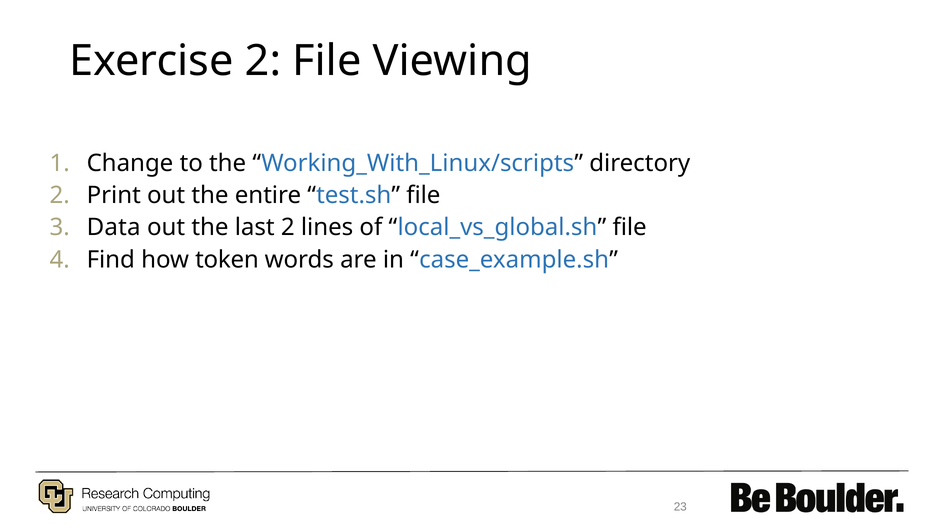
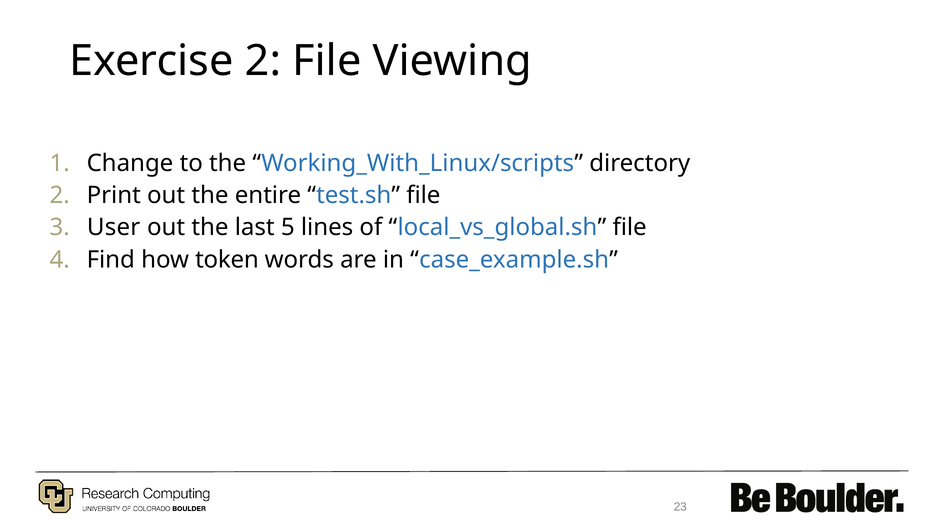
Data: Data -> User (114, 227)
last 2: 2 -> 5 (288, 227)
